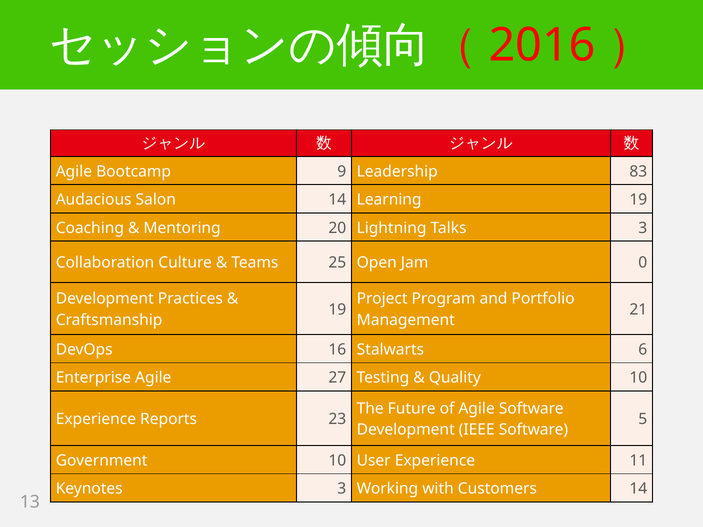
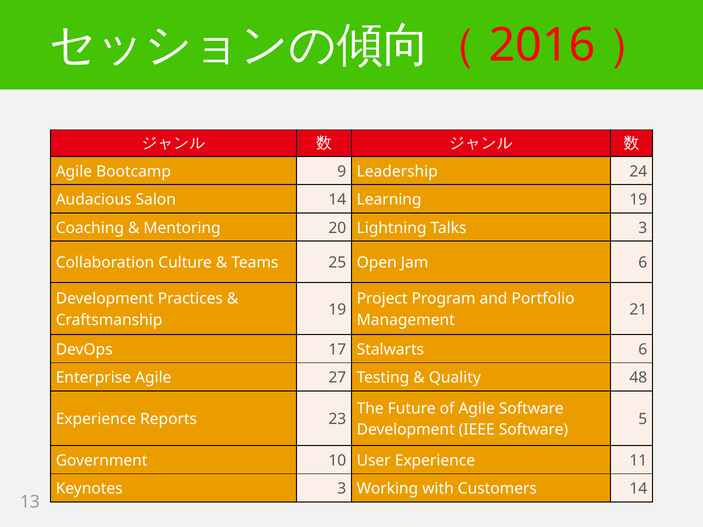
83: 83 -> 24 (638, 171)
Jam 0: 0 -> 6 (643, 263)
16: 16 -> 17 (337, 350)
Quality 10: 10 -> 48 (638, 378)
